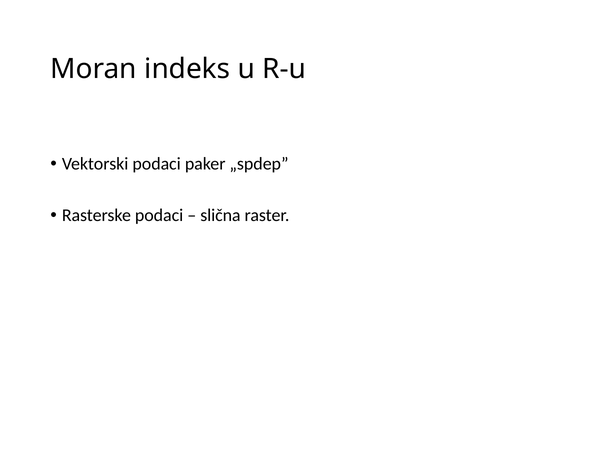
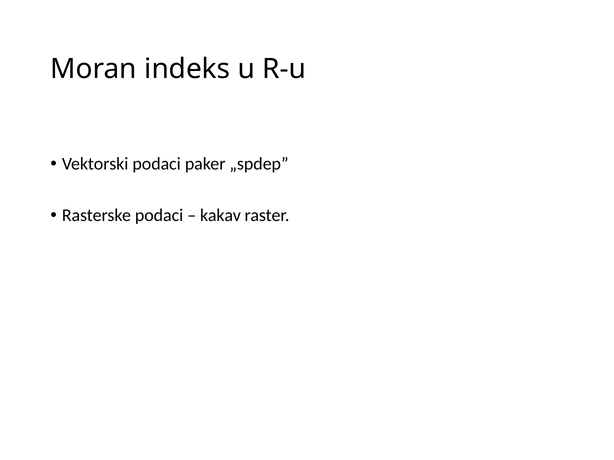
slična: slična -> kakav (220, 216)
